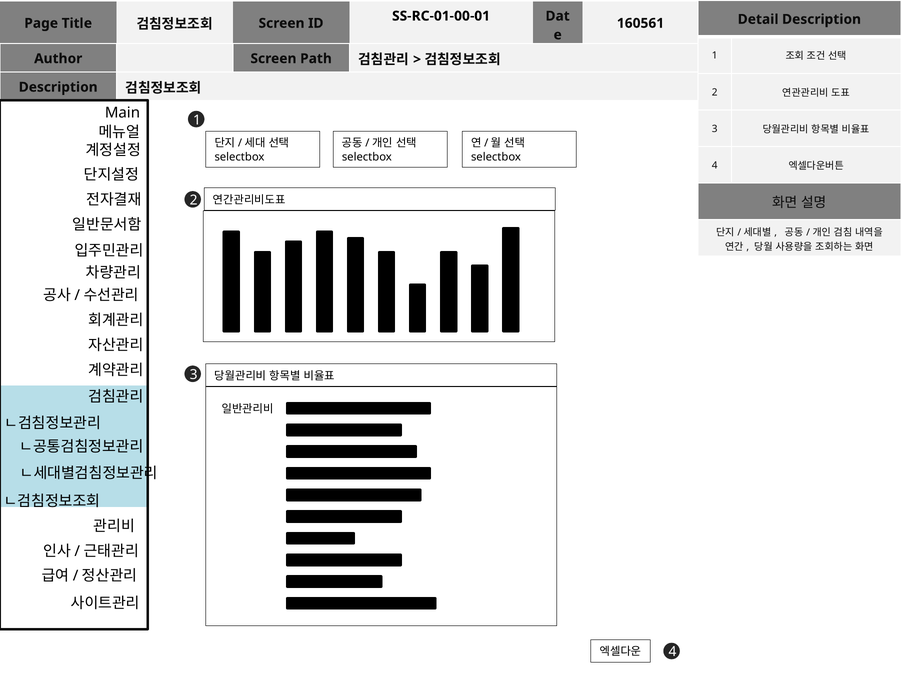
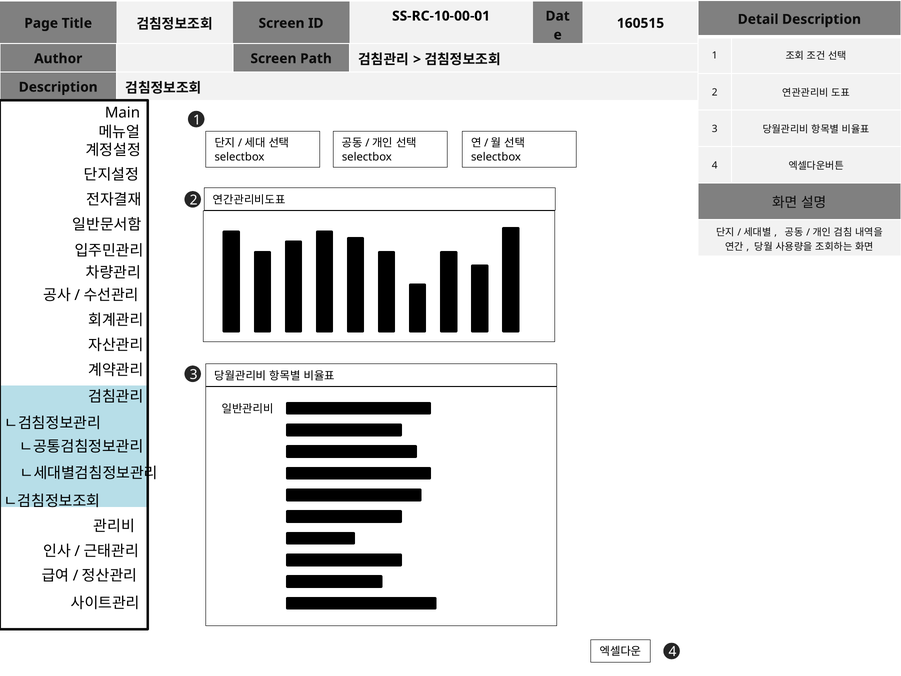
SS-RC-01-00-01: SS-RC-01-00-01 -> SS-RC-10-00-01 (441, 16)
160561: 160561 -> 160515 (641, 23)
